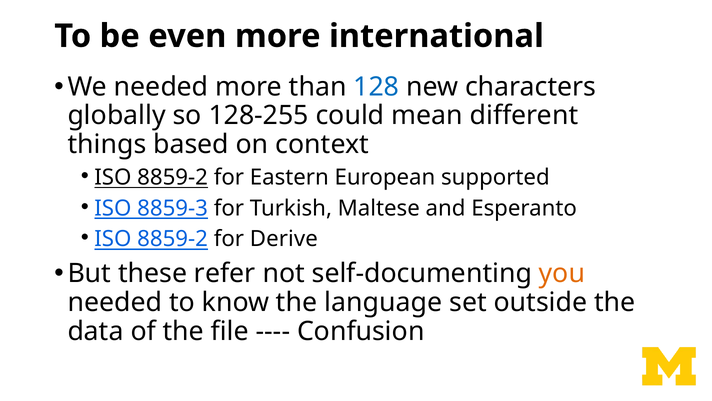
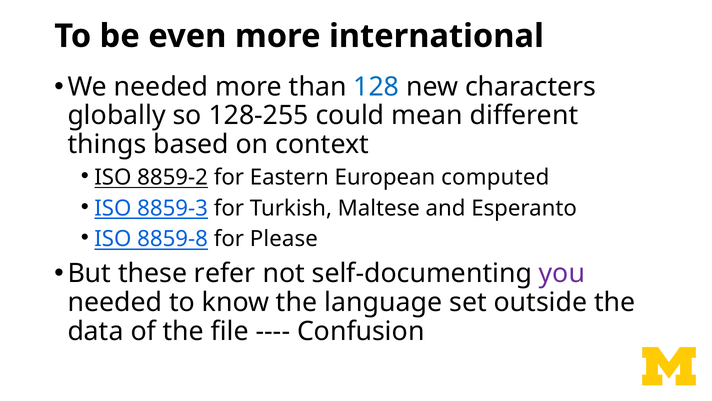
supported: supported -> computed (495, 177)
8859-2: 8859-2 -> 8859-8 (173, 239)
Derive: Derive -> Please (284, 239)
you colour: orange -> purple (562, 273)
